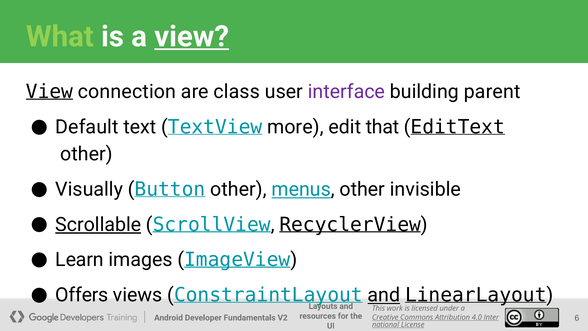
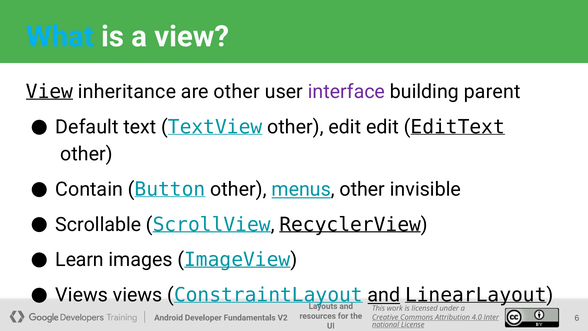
What colour: light green -> light blue (60, 37)
view underline: present -> none (192, 37)
connection: connection -> inheritance (127, 92)
are class: class -> other (237, 92)
TextView more: more -> other (295, 127)
edit that: that -> edit (382, 127)
Visually: Visually -> Contain (89, 189)
Scrollable underline: present -> none (98, 224)
Offers: Offers -> Views (82, 295)
